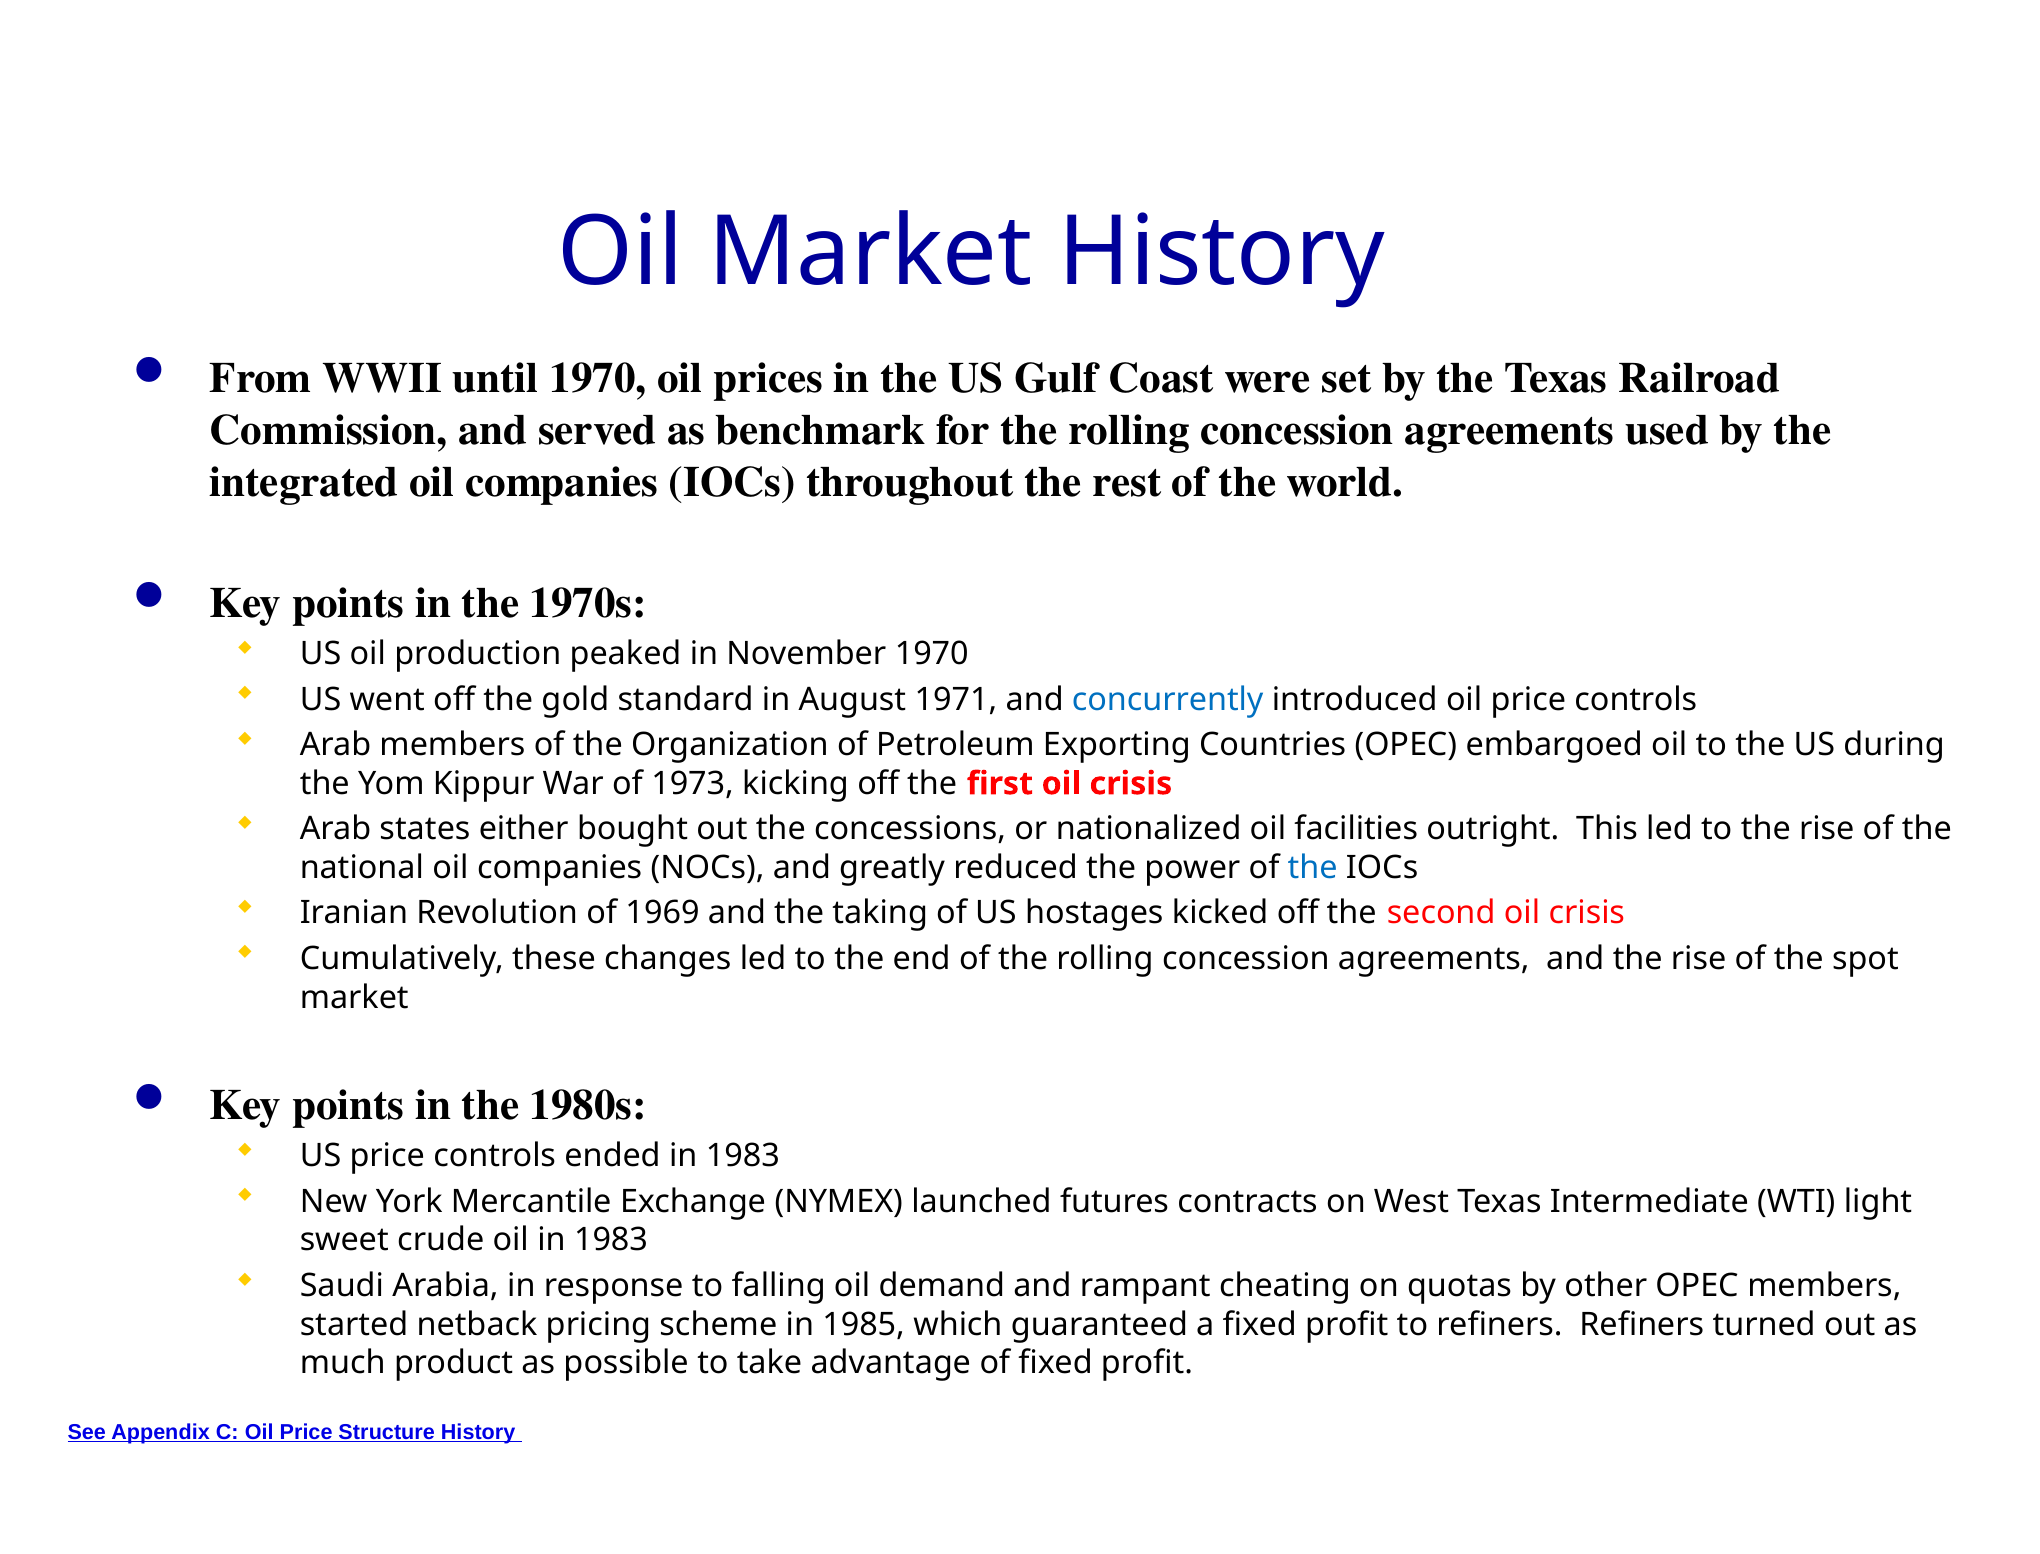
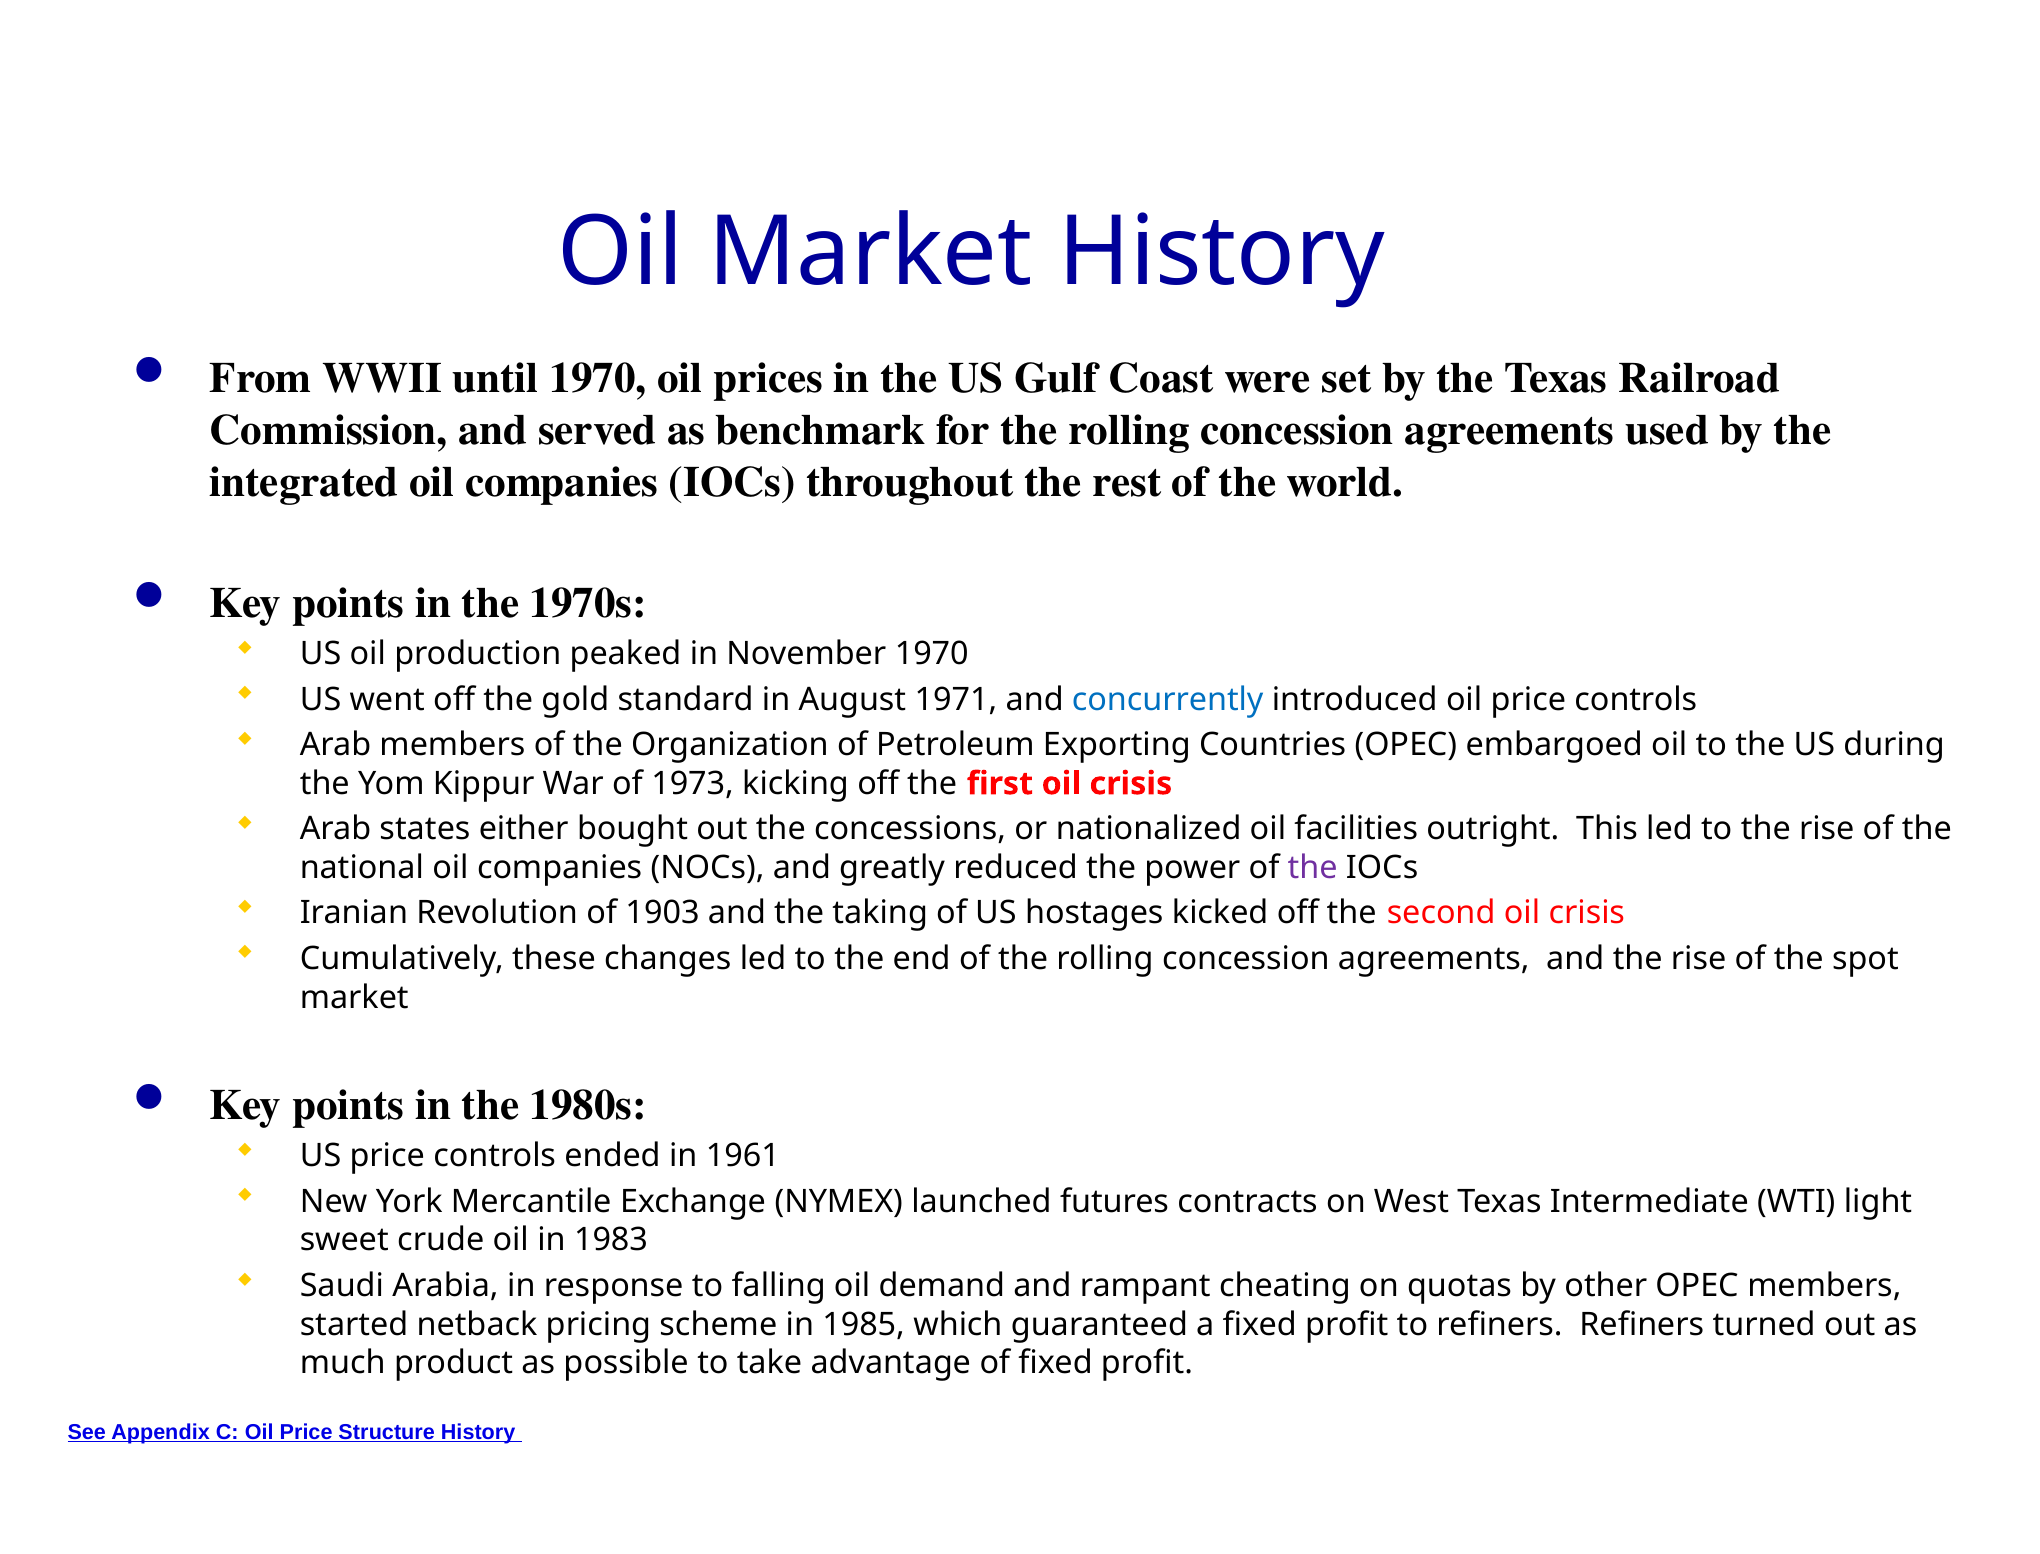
the colour: blue -> purple (1313, 868)
1969: 1969 -> 1903 (663, 913)
ended in 1983: 1983 -> 1961 (743, 1156)
